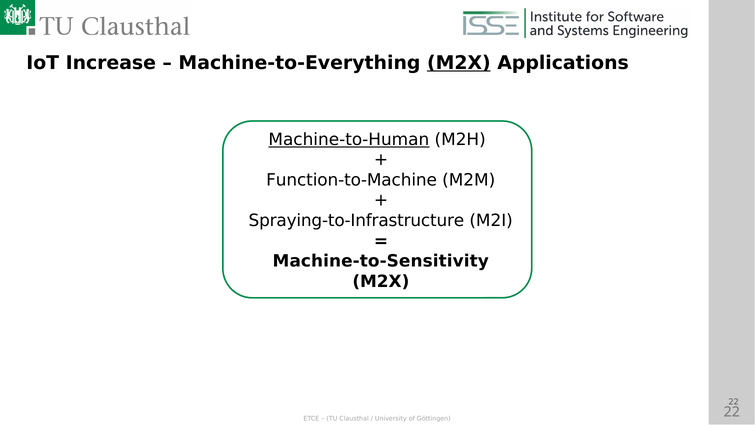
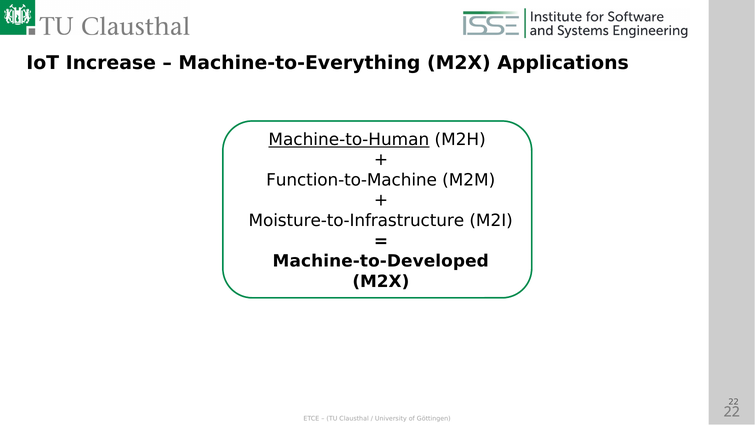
M2X underline: present -> none (459, 63)
Spraying-to-Infrastructure: Spraying-to-Infrastructure -> Moisture-to-Infrastructure (356, 221)
Machine-to-Sensitivity: Machine-to-Sensitivity -> Machine-to-Developed (381, 261)
